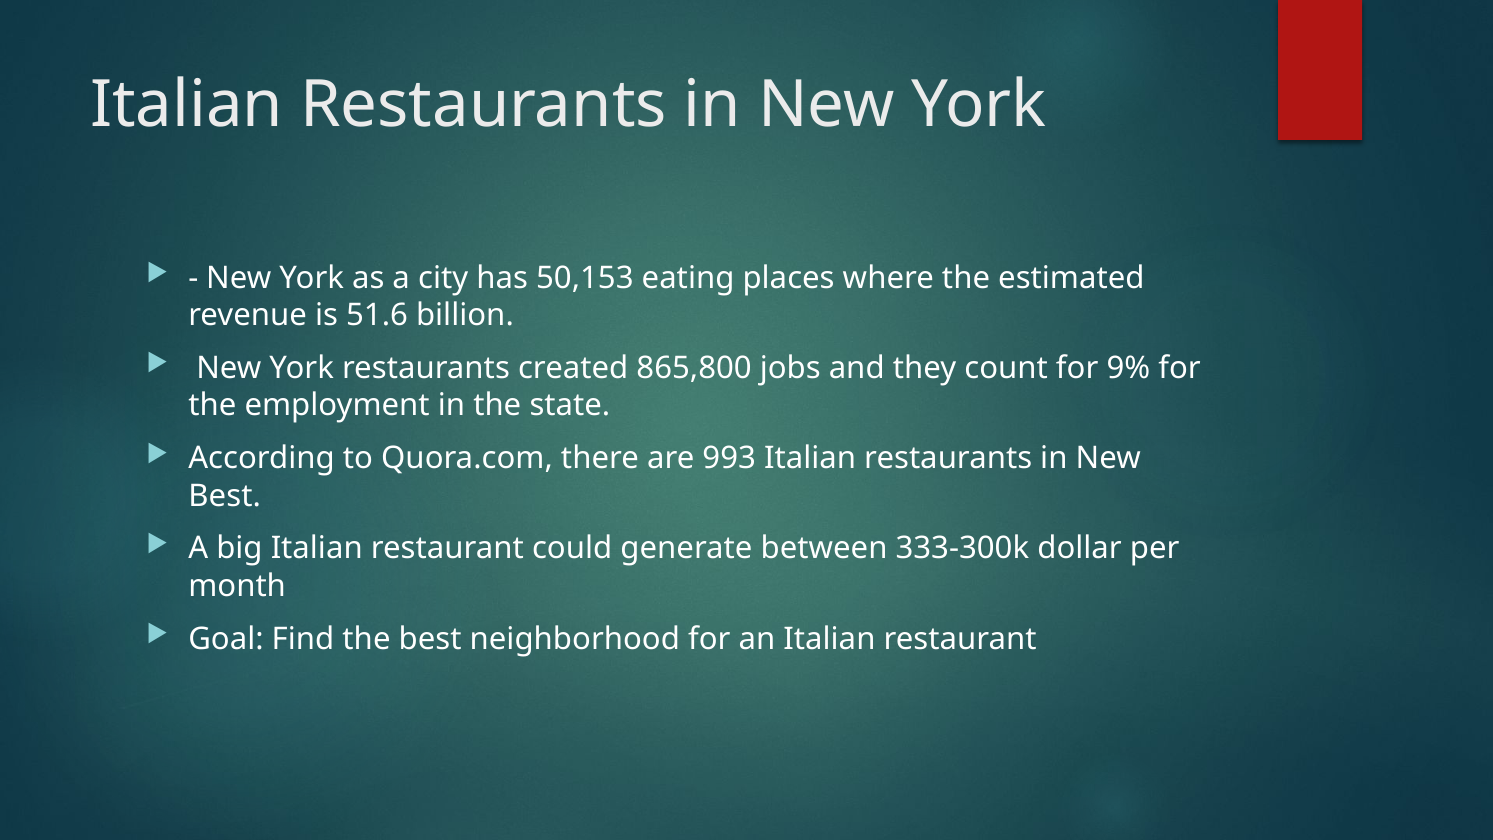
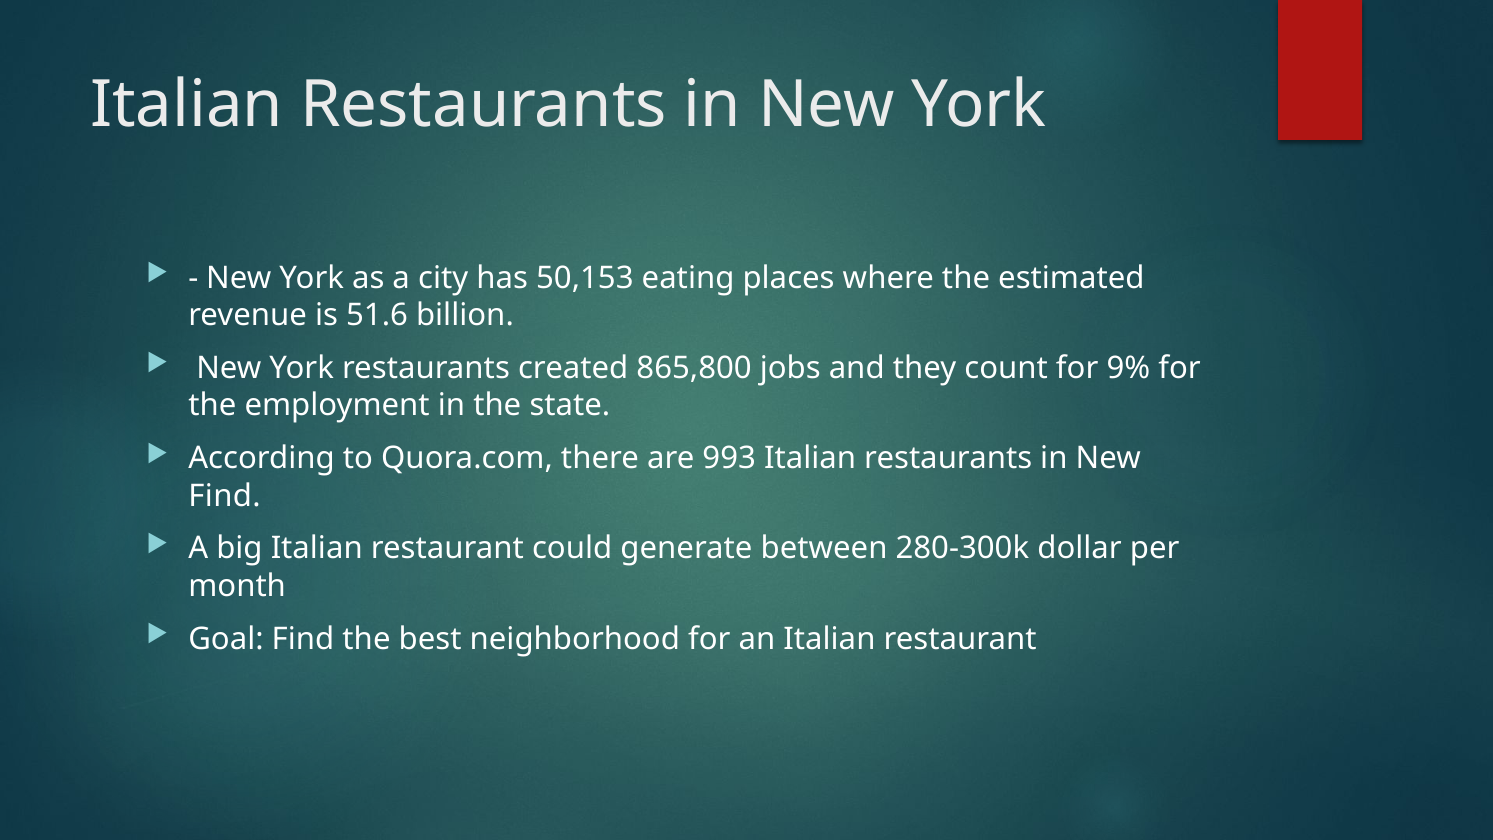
Best: Best -> Find (225, 496)
333-300k: 333-300k -> 280-300k (962, 549)
